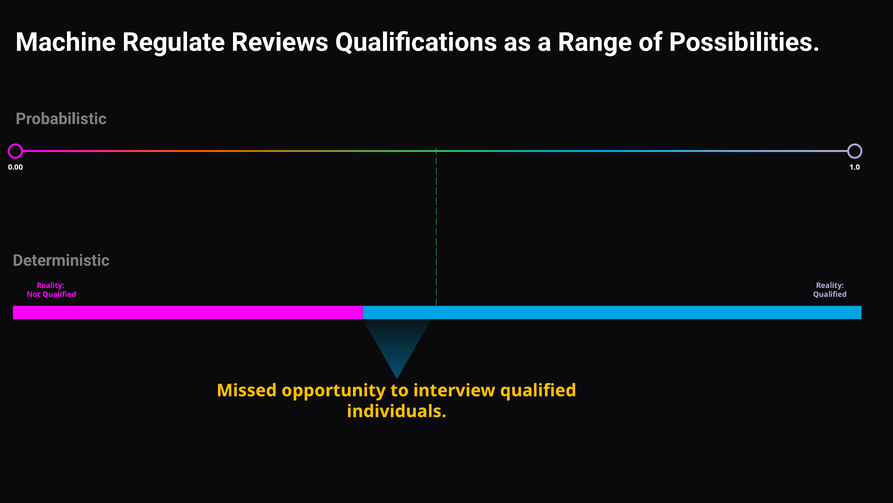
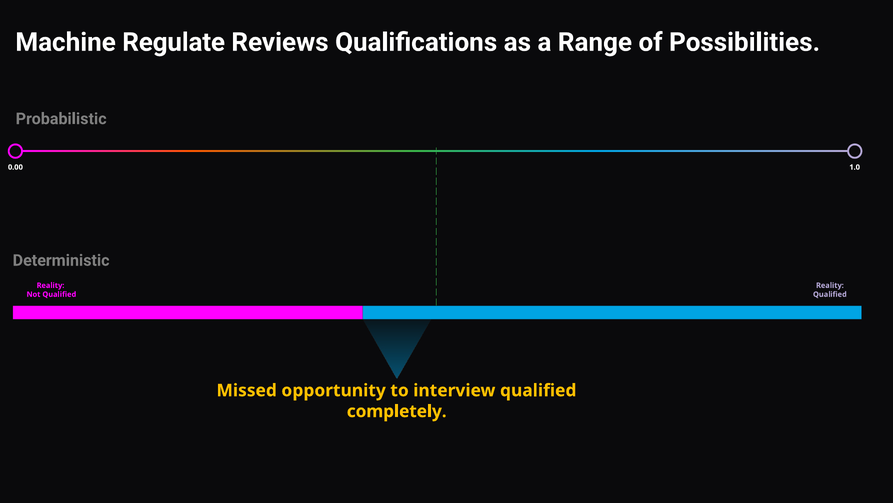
individuals: individuals -> completely (397, 411)
